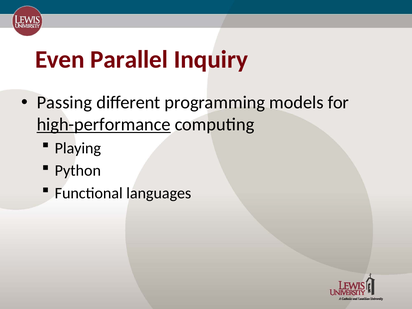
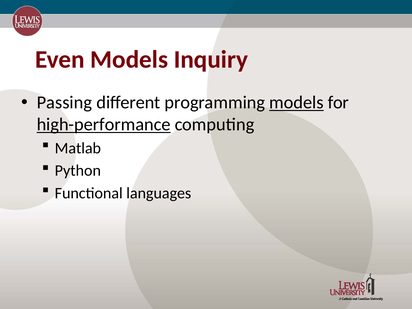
Even Parallel: Parallel -> Models (129, 59)
models underline: none -> present (296, 103)
Playing: Playing -> Matlab (78, 148)
